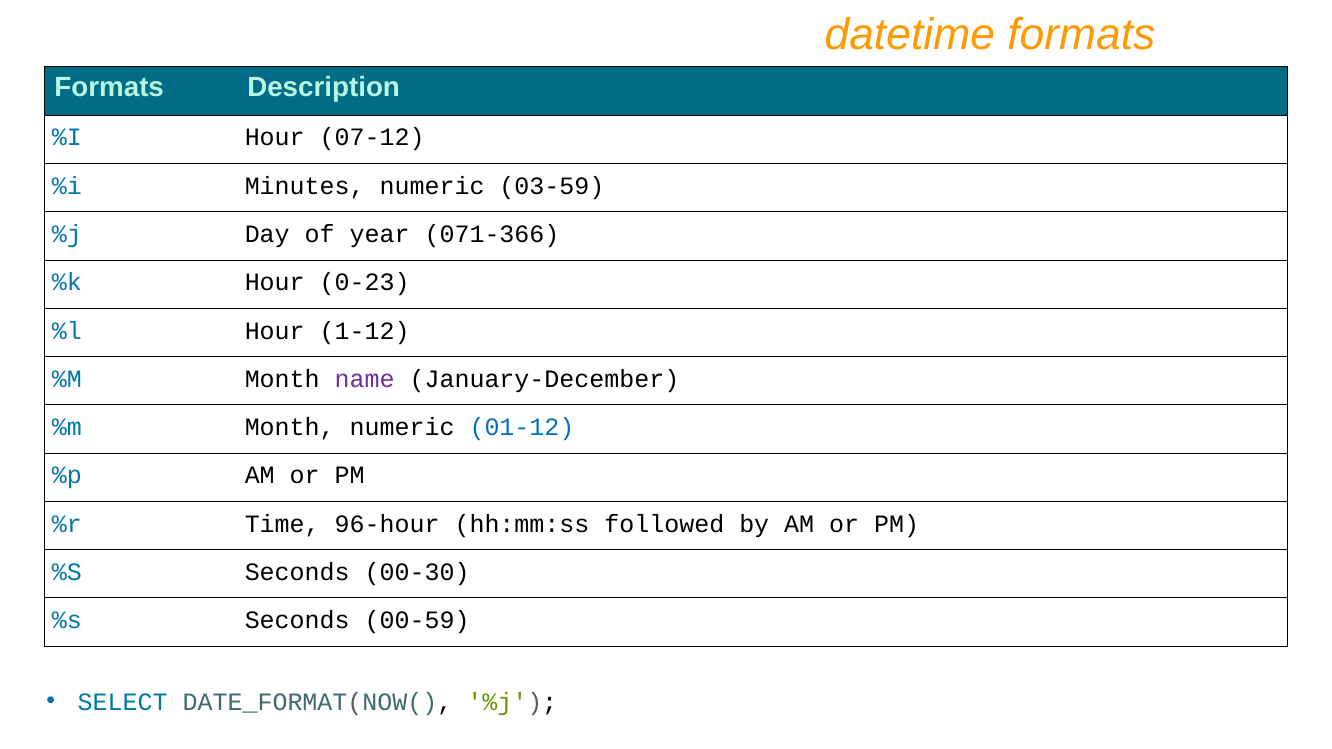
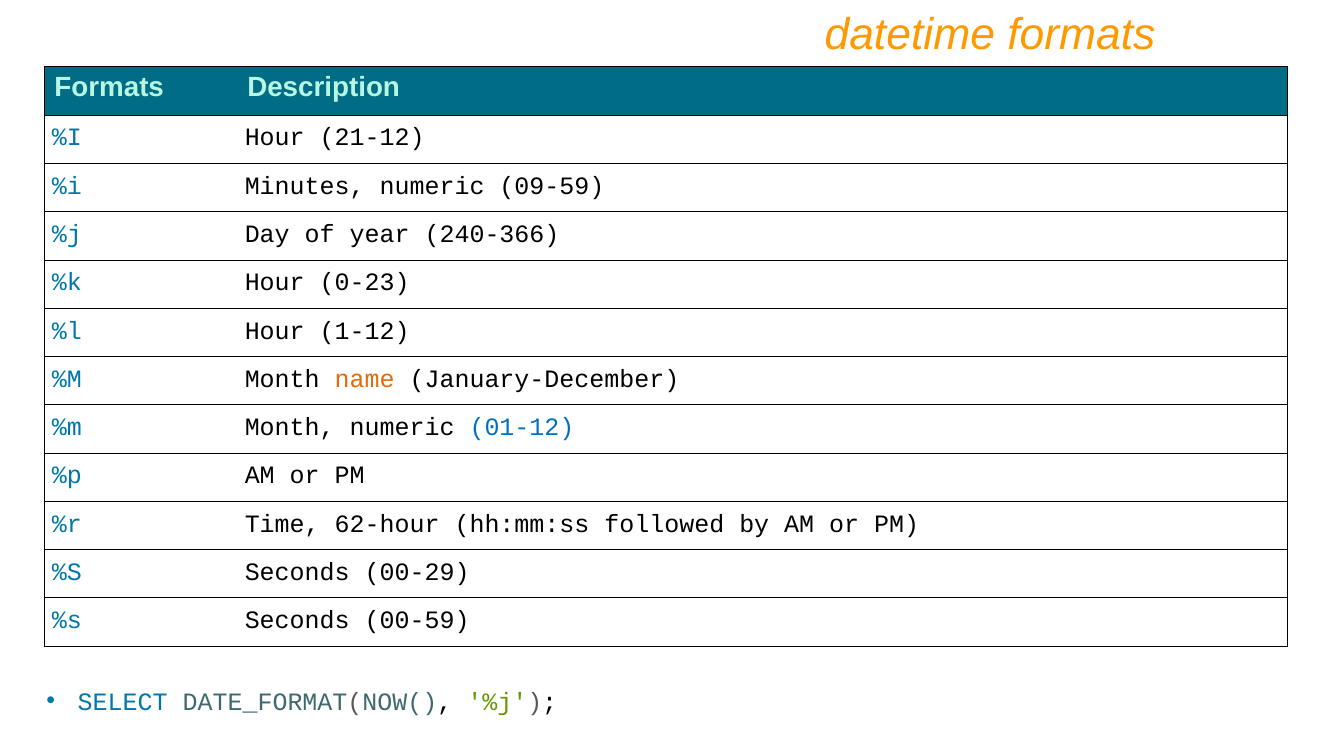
07-12: 07-12 -> 21-12 (372, 138)
03-59: 03-59 -> 09-59 (552, 186)
071-366: 071-366 -> 240-366 (492, 234)
name colour: purple -> orange (365, 379)
96-hour: 96-hour -> 62-hour (387, 524)
00-30: 00-30 -> 00-29 (417, 572)
